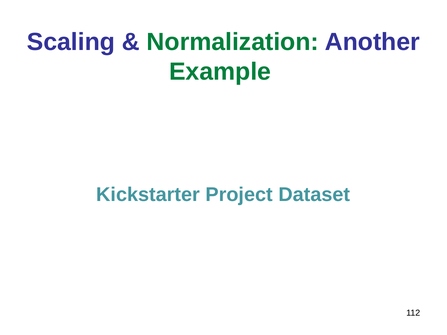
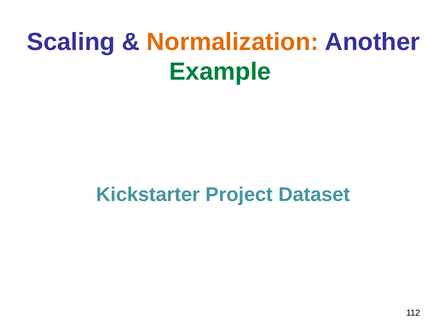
Normalization colour: green -> orange (233, 42)
